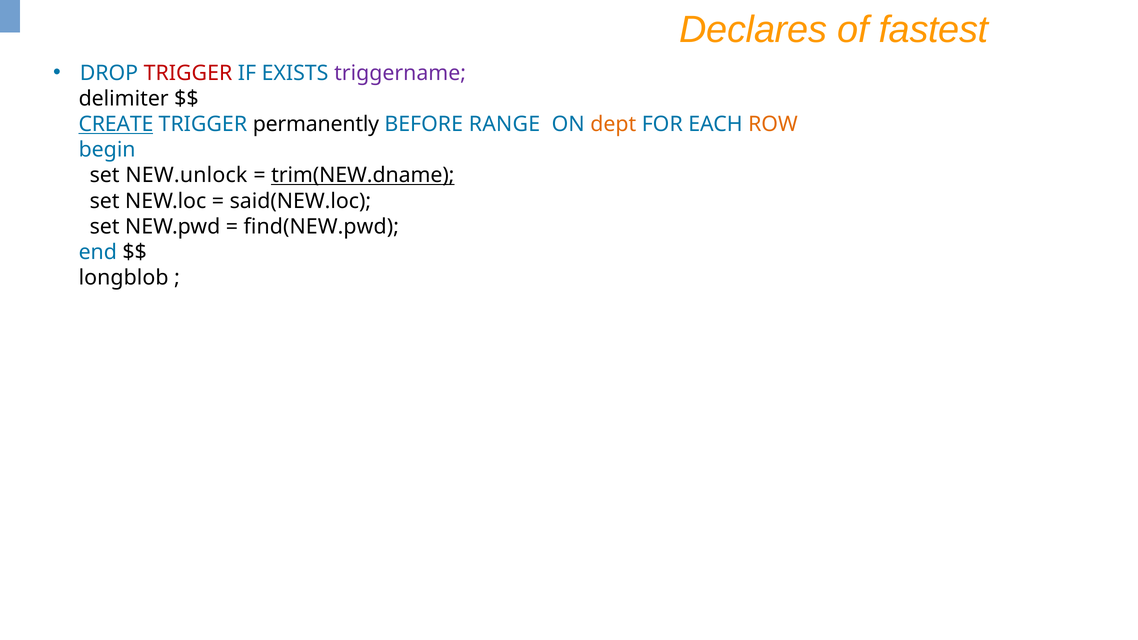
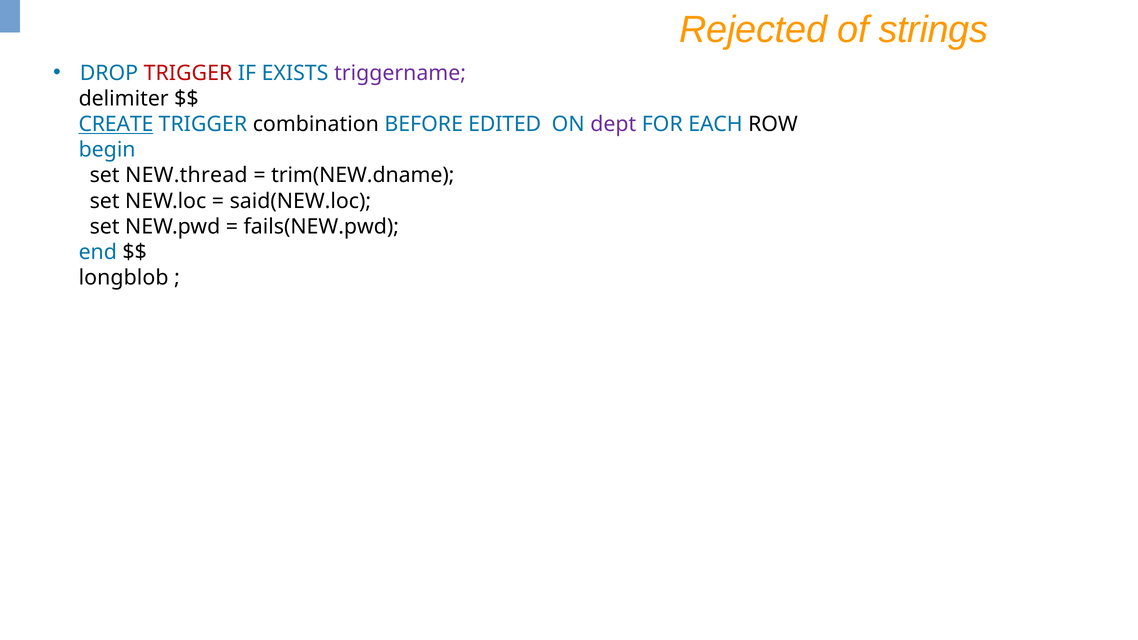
Declares: Declares -> Rejected (753, 30)
fastest: fastest -> strings (933, 30)
permanently: permanently -> combination (316, 124)
RANGE: RANGE -> EDITED (505, 124)
dept colour: orange -> purple (613, 124)
ROW colour: orange -> black (773, 124)
NEW.unlock: NEW.unlock -> NEW.thread (186, 175)
trim(NEW.dname underline: present -> none (363, 175)
find(NEW.pwd: find(NEW.pwd -> fails(NEW.pwd (321, 227)
